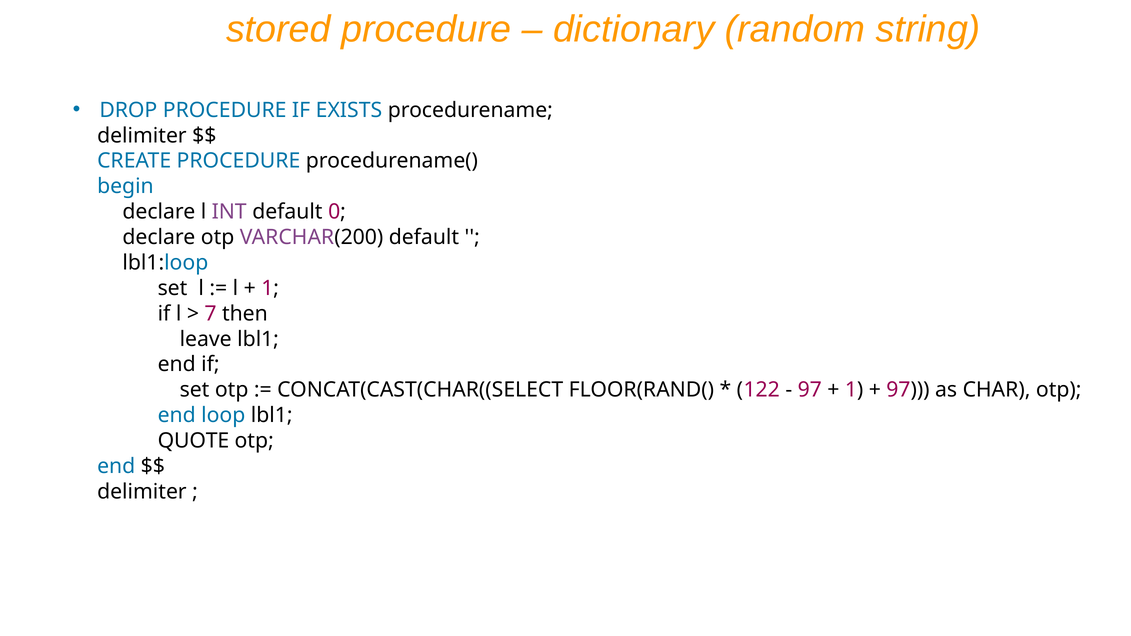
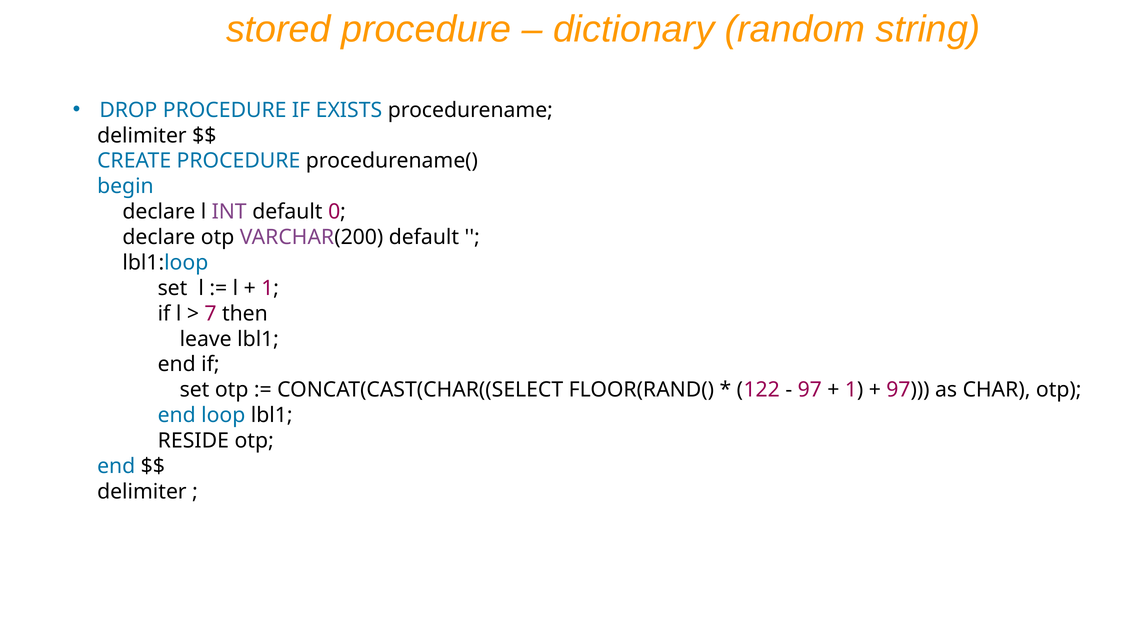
QUOTE: QUOTE -> RESIDE (193, 441)
